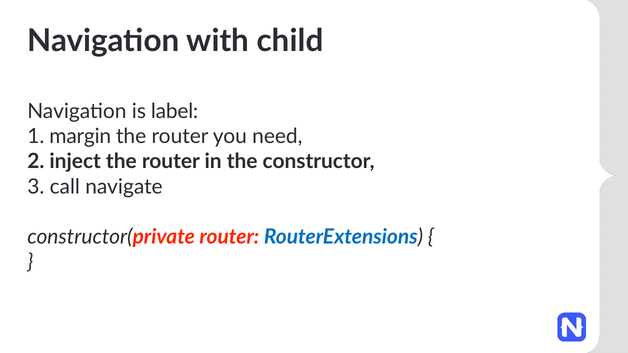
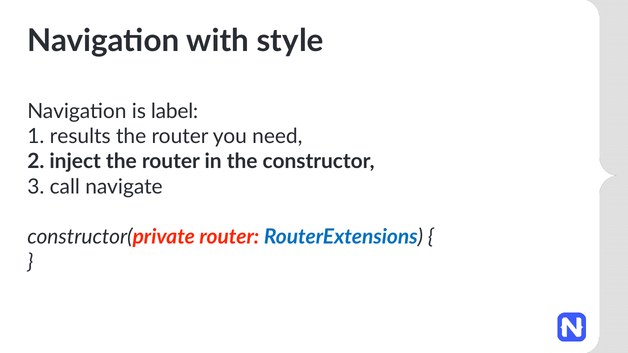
child: child -> style (290, 41)
margin: margin -> results (80, 137)
